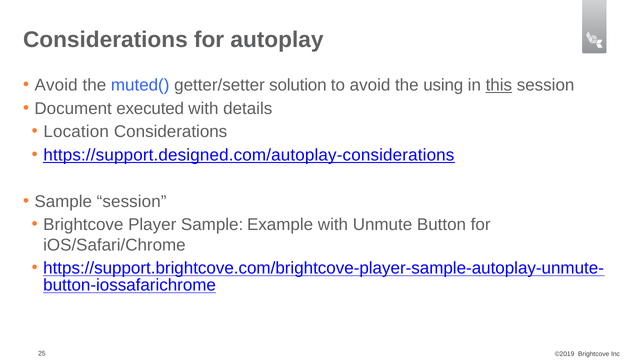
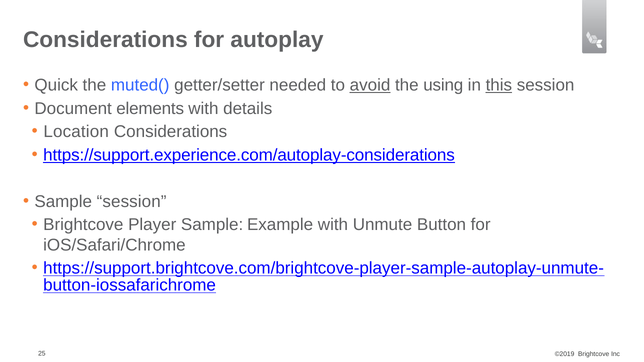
Avoid: Avoid -> Quick (56, 85)
solution: solution -> needed (298, 85)
avoid underline: none -> present (370, 85)
executed: executed -> elements (150, 109)
https://support.designed.com/autoplay-considerations: https://support.designed.com/autoplay-considerations -> https://support.experience.com/autoplay-considerations (249, 155)
